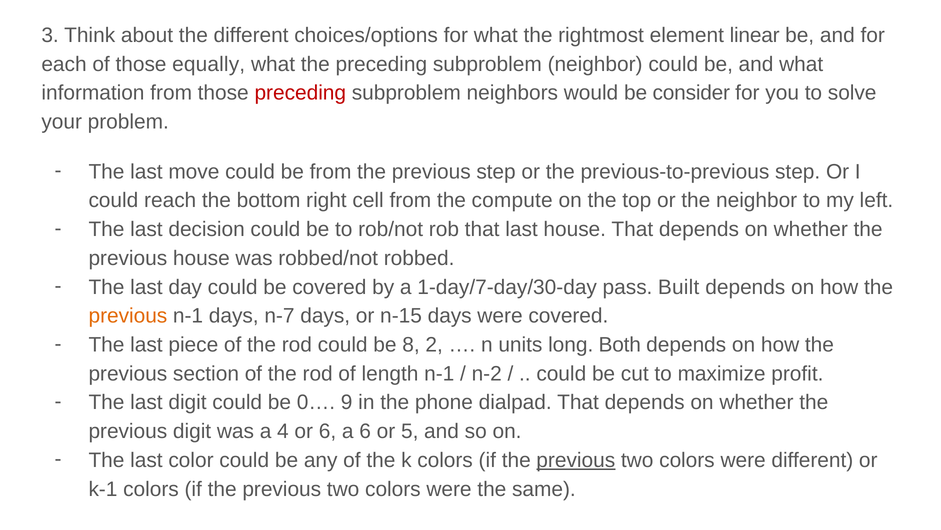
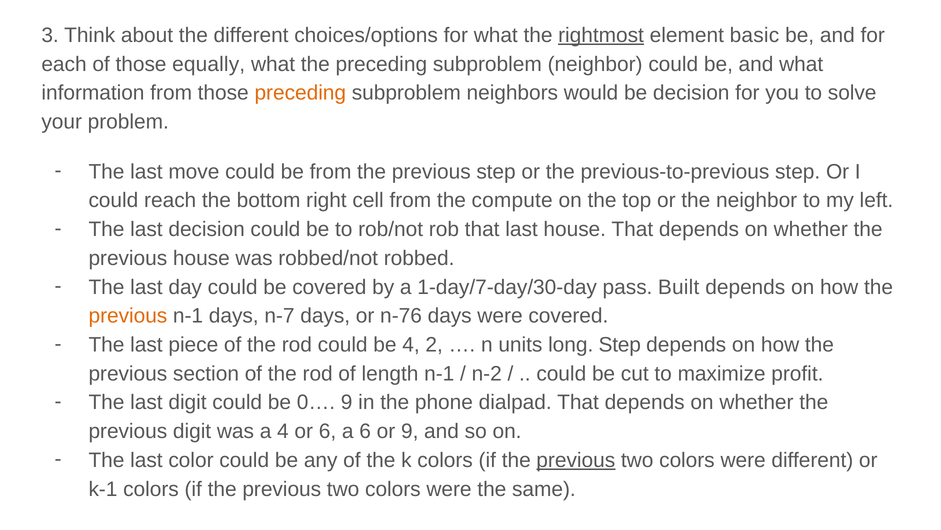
rightmost underline: none -> present (601, 35)
linear: linear -> basic (754, 35)
preceding colour: red -> orange (300, 93)
be consider: consider -> decision (691, 93)
n-15: n-15 -> n-76 (401, 316)
be 8: 8 -> 4 (411, 344)
long Both: Both -> Step (620, 344)
or 5: 5 -> 9 (410, 431)
